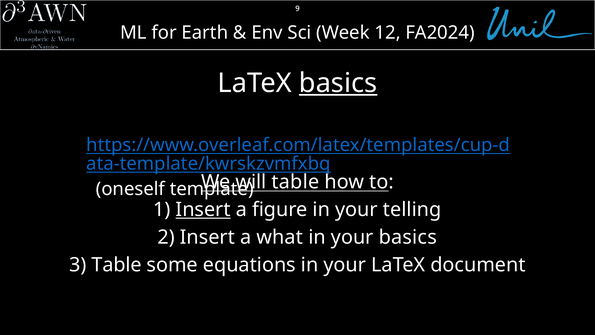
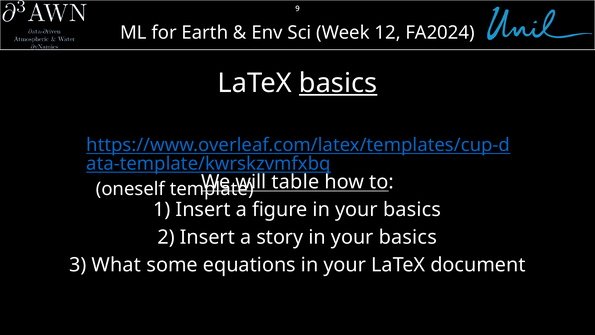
Insert underline: present -> none (203, 209)
figure in your telling: telling -> basics (412, 209)
what: what -> story (280, 237)
3 Table: Table -> What (116, 265)
